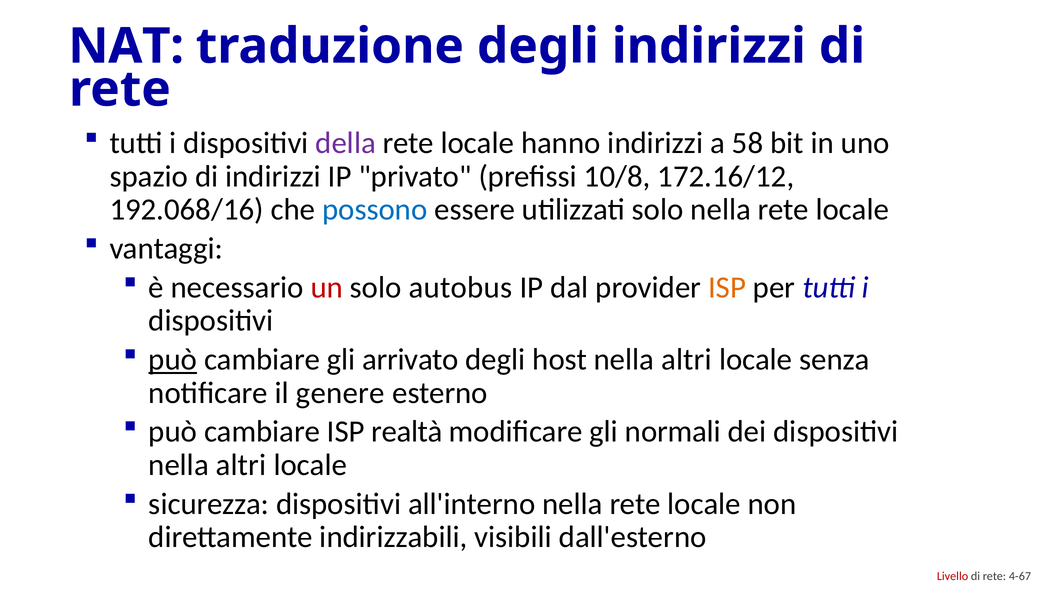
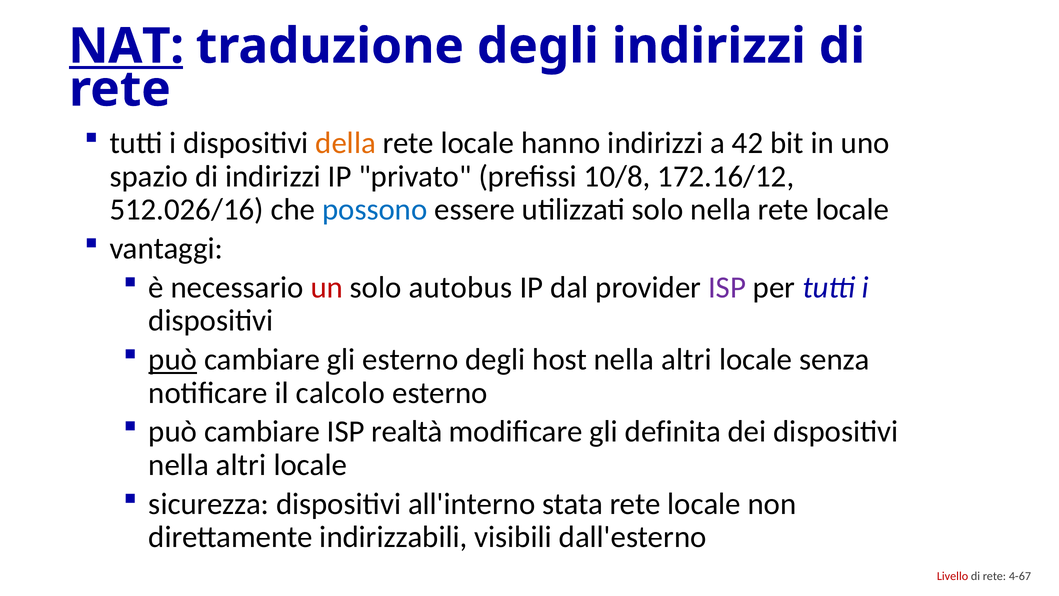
NAT underline: none -> present (126, 46)
della colour: purple -> orange (346, 143)
58: 58 -> 42 (748, 143)
192.068/16: 192.068/16 -> 512.026/16 (187, 210)
ISP colour: orange -> purple (727, 287)
gli arrivato: arrivato -> esterno (410, 359)
genere: genere -> calcolo (340, 393)
normali: normali -> definita (673, 431)
all'interno nella: nella -> stata (573, 504)
